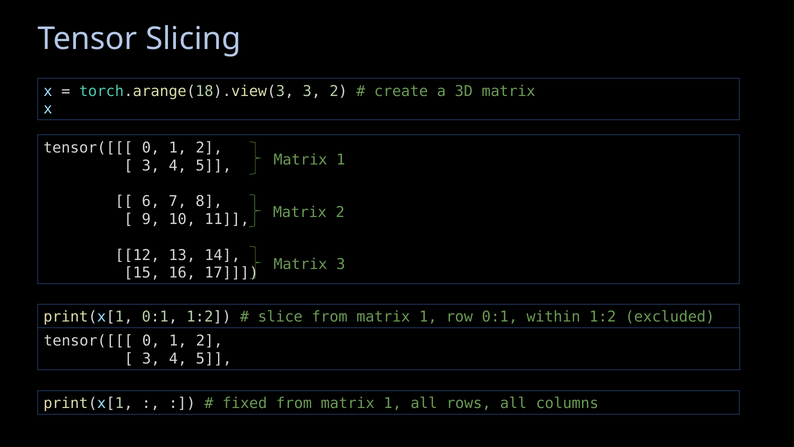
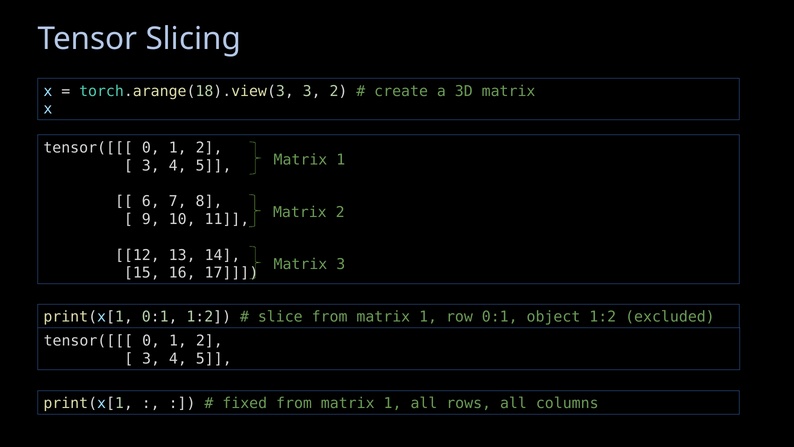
within: within -> object (553, 317)
